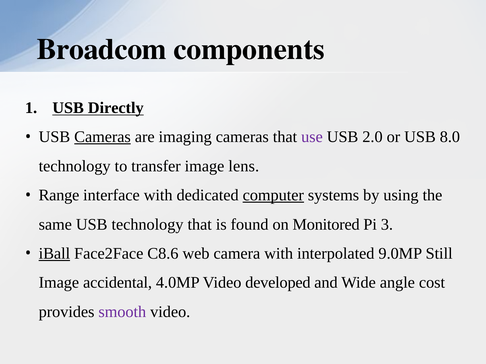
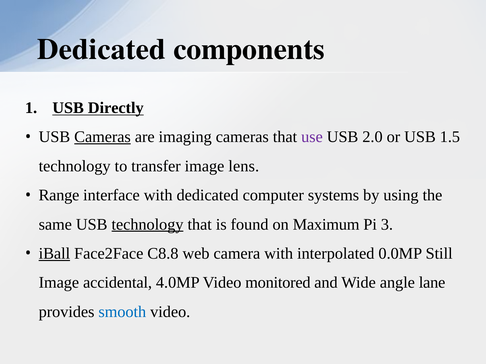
Broadcom: Broadcom -> Dedicated (102, 50)
8.0: 8.0 -> 1.5 (450, 137)
computer underline: present -> none (273, 196)
technology underline: none -> present (148, 225)
Monitored: Monitored -> Maximum (326, 225)
C8.6: C8.6 -> C8.8 (163, 254)
9.0MP: 9.0MP -> 0.0MP (400, 254)
developed: developed -> monitored (278, 283)
cost: cost -> lane (432, 283)
smooth colour: purple -> blue (122, 312)
